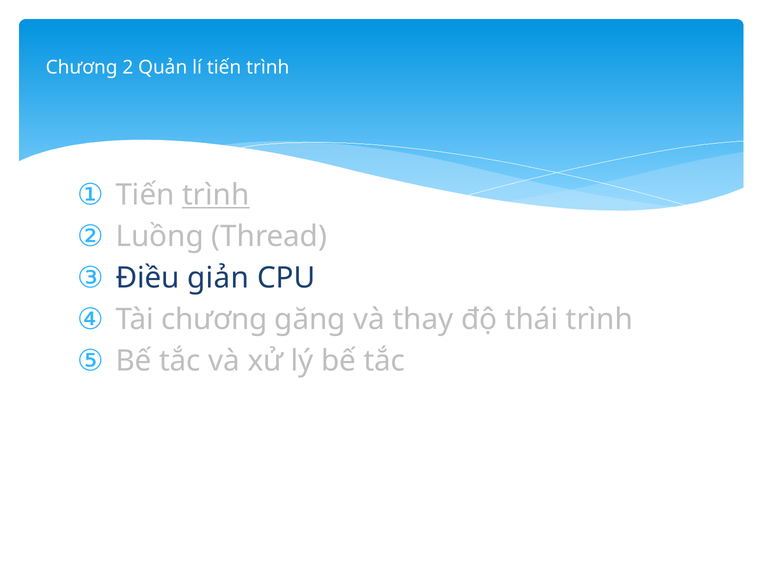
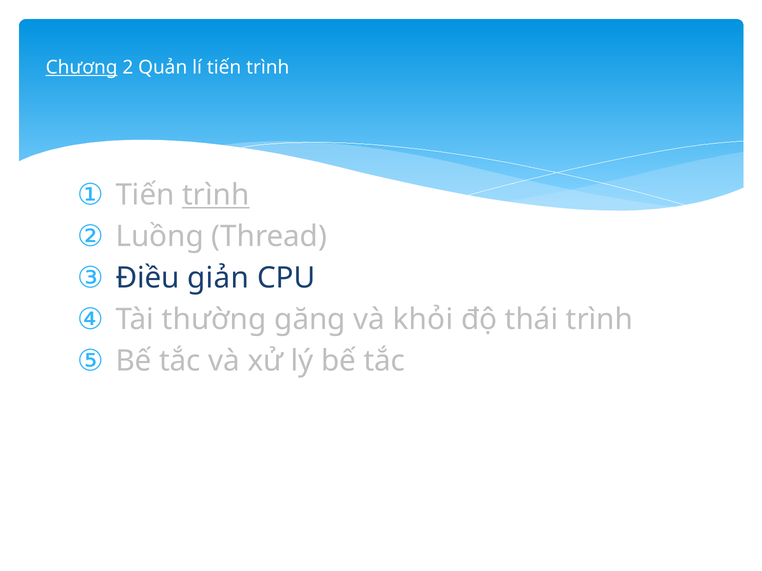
Chương underline: none -> present (82, 67)
Tài chương: chương -> thường (214, 320)
thay: thay -> khỏi (423, 320)
